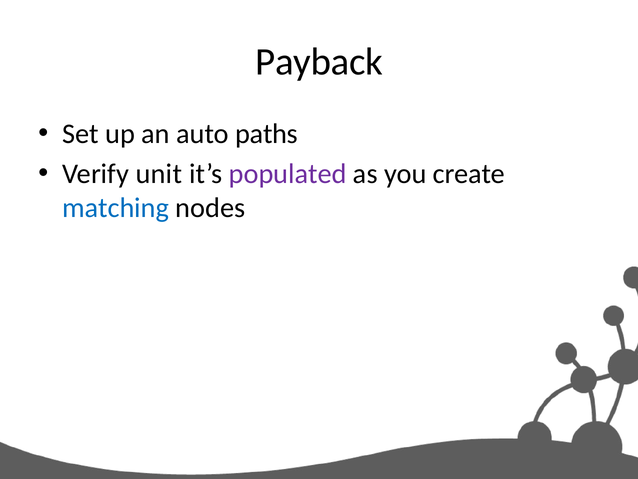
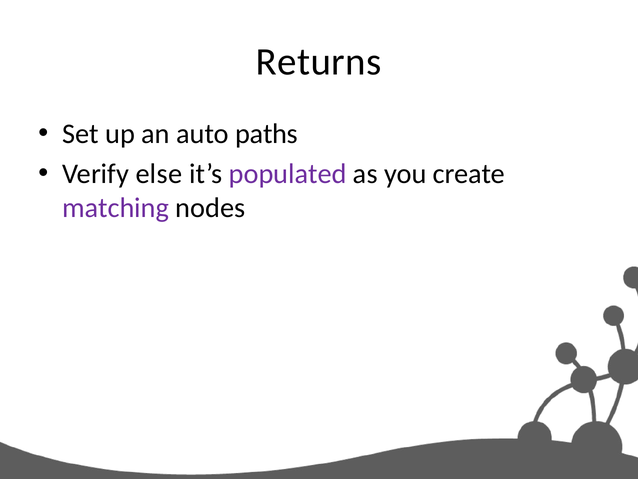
Payback: Payback -> Returns (319, 62)
unit: unit -> else (159, 174)
matching colour: blue -> purple (116, 208)
